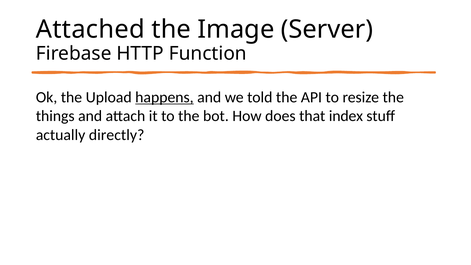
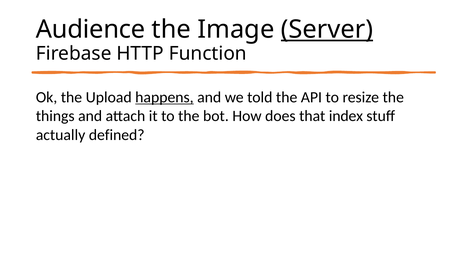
Attached: Attached -> Audience (91, 29)
Server underline: none -> present (327, 29)
directly: directly -> defined (117, 135)
